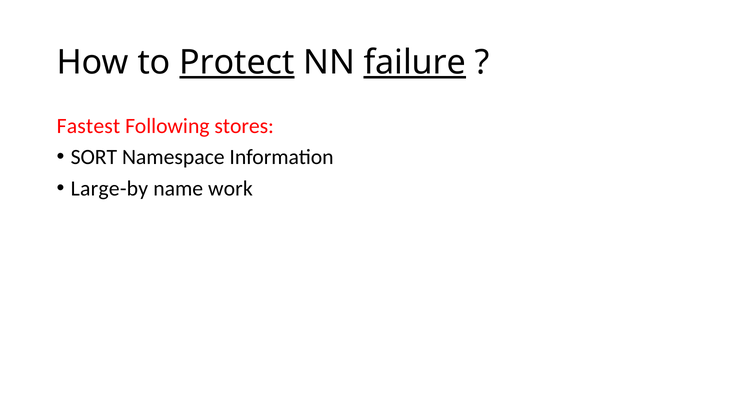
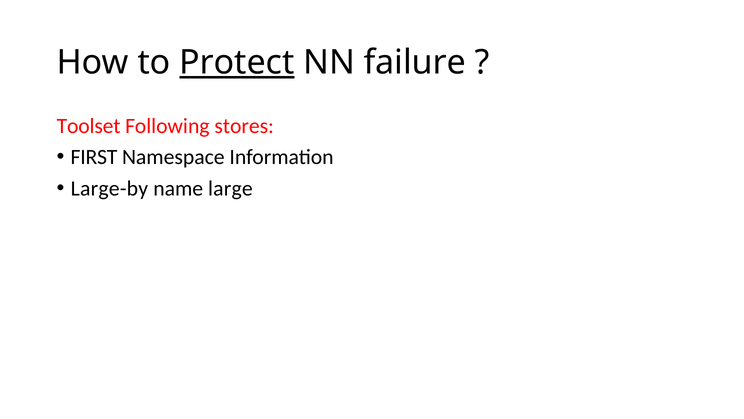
failure underline: present -> none (415, 62)
Fastest: Fastest -> Toolset (89, 126)
SORT: SORT -> FIRST (94, 157)
work: work -> large (230, 188)
